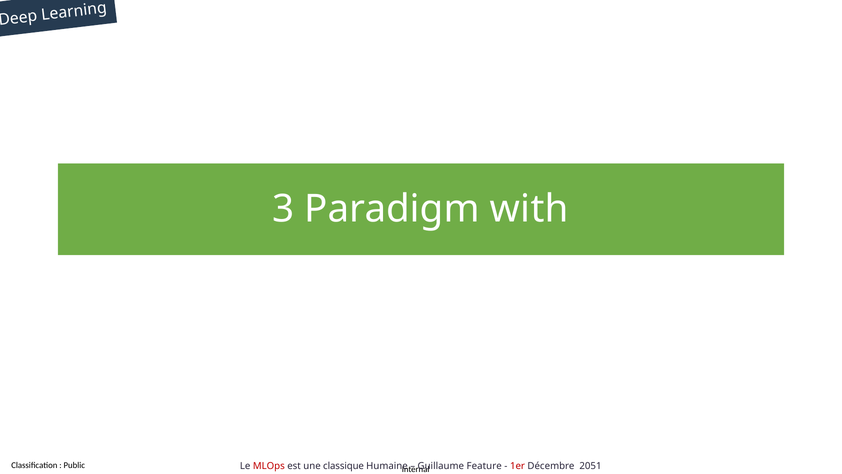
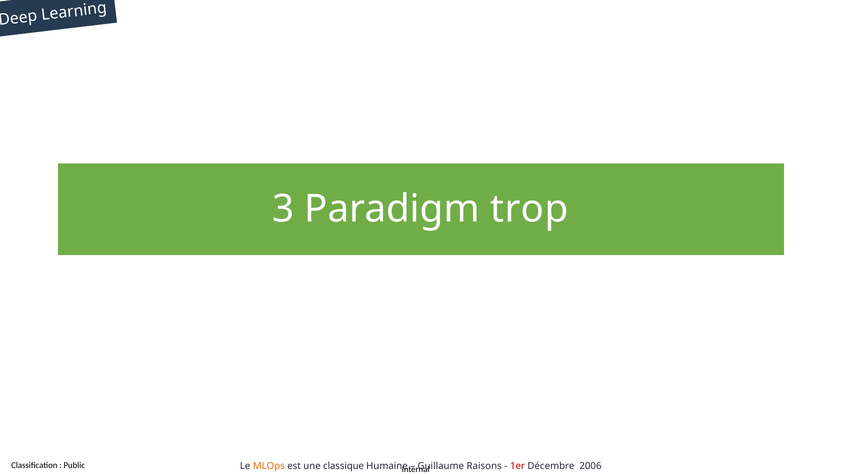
with: with -> trop (529, 209)
MLOps colour: red -> orange (269, 466)
Feature: Feature -> Raisons (484, 466)
2051: 2051 -> 2006 (590, 466)
